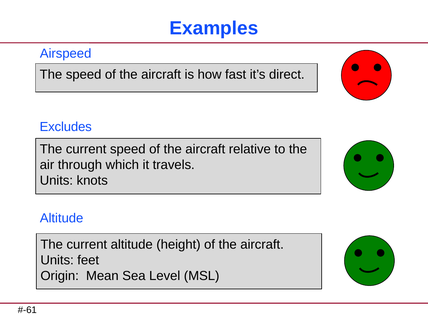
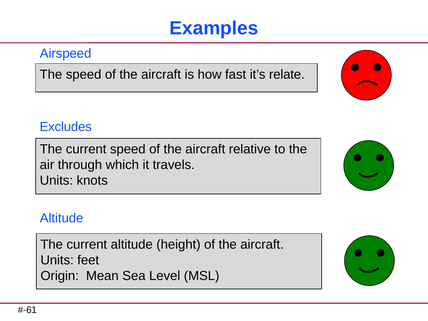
direct: direct -> relate (287, 74)
